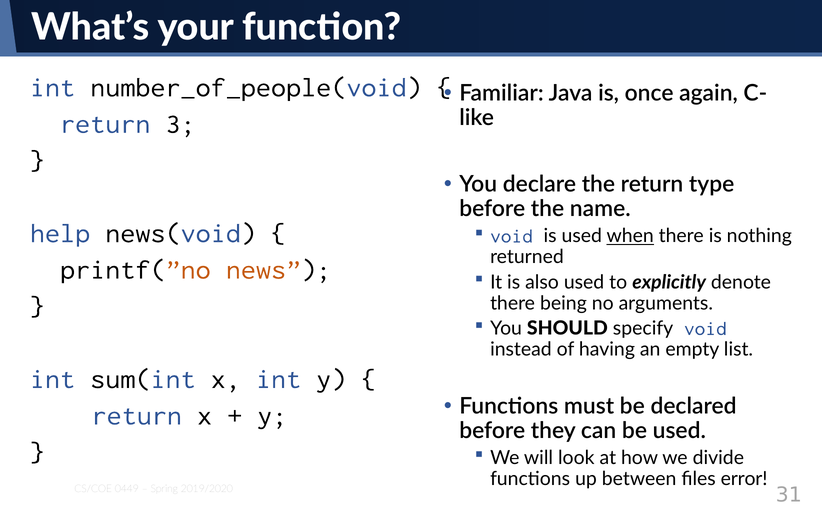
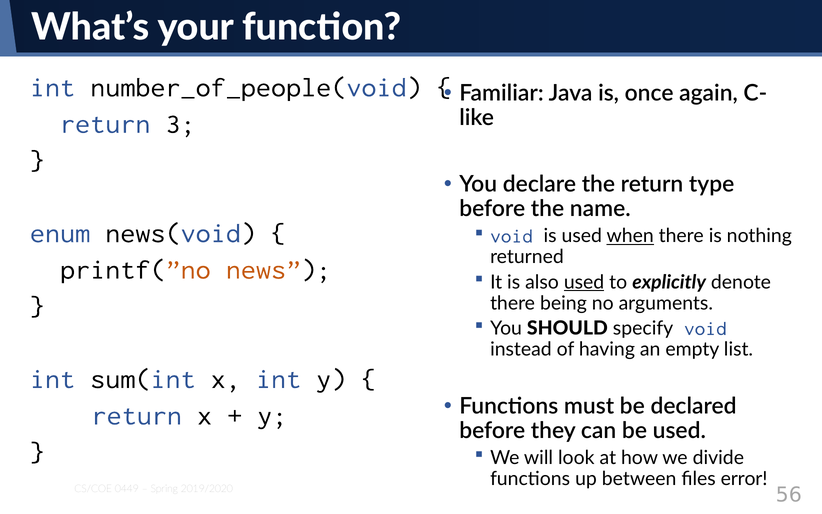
help: help -> enum (60, 233)
used underline: none -> present (584, 282)
31: 31 -> 56 (789, 495)
